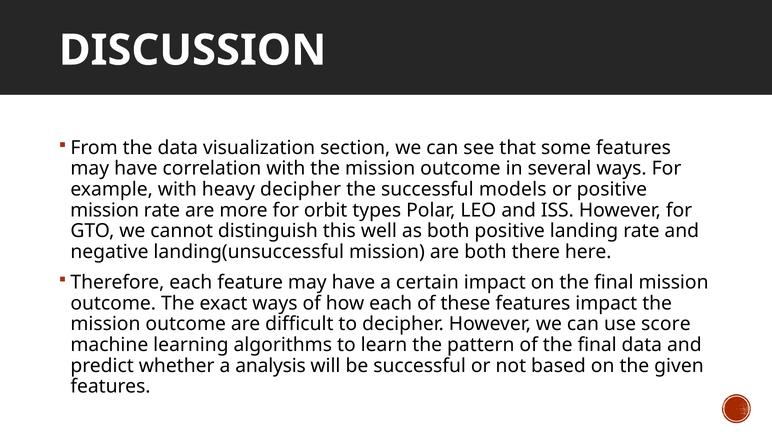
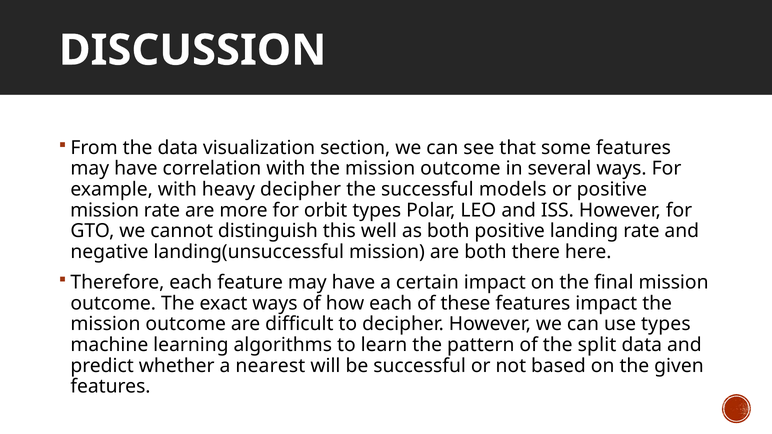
use score: score -> types (666, 324)
of the final: final -> split (597, 345)
analysis: analysis -> nearest (270, 366)
